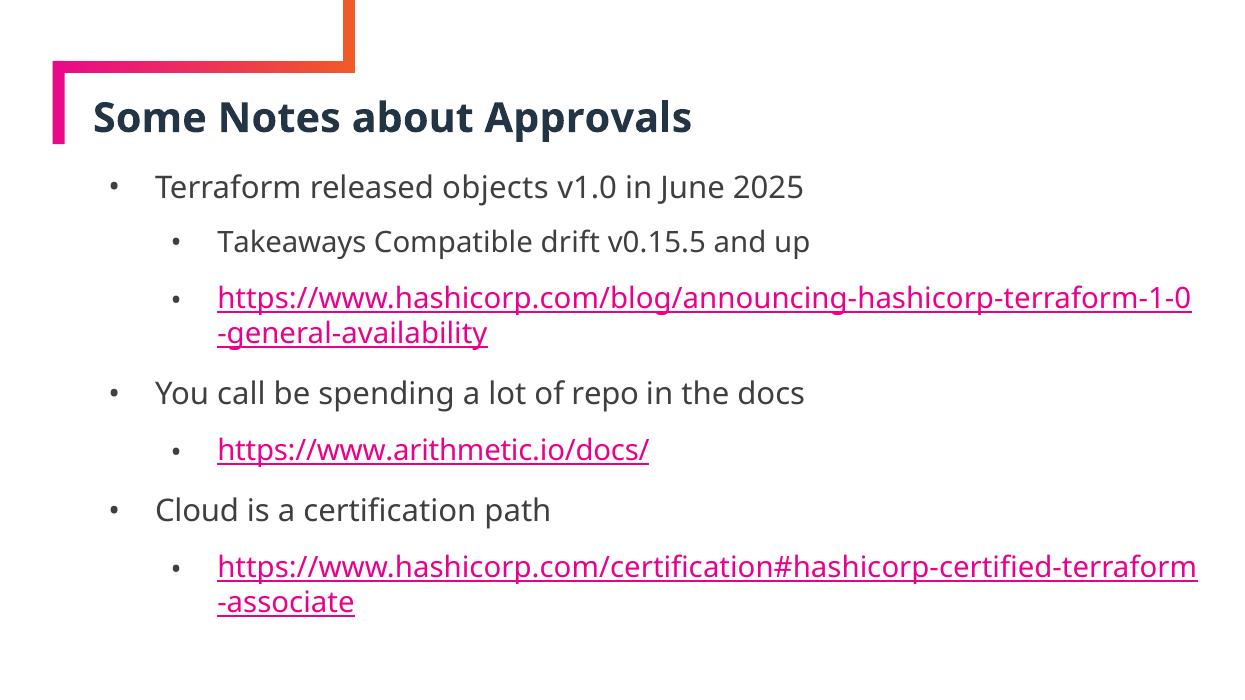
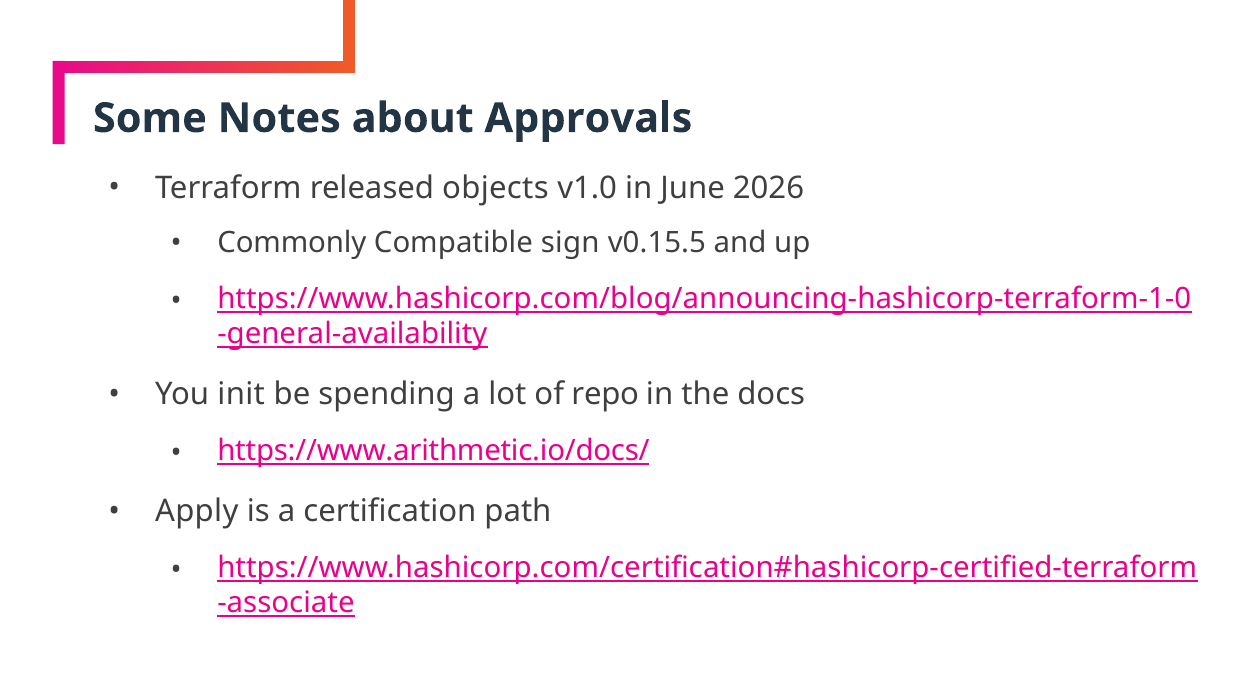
2025: 2025 -> 2026 (768, 188)
Takeaways: Takeaways -> Commonly (292, 243)
drift: drift -> sign (570, 243)
call: call -> init (241, 395)
Cloud: Cloud -> Apply (197, 512)
